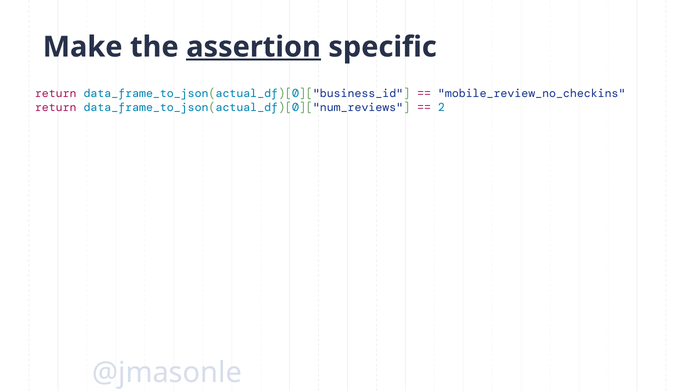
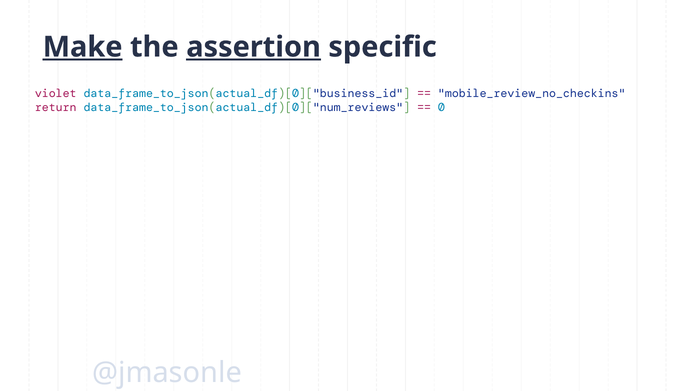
Make underline: none -> present (83, 47)
return: return -> violet (56, 94)
2: 2 -> 0 (441, 107)
